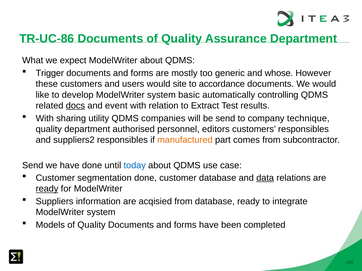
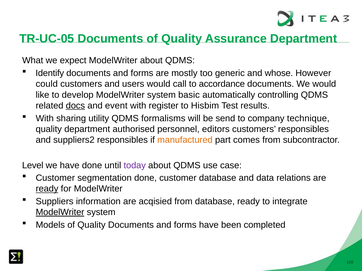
TR-UC-86: TR-UC-86 -> TR-UC-05 (47, 39)
Trigger: Trigger -> Identify (50, 73)
these: these -> could (47, 84)
site: site -> call (180, 84)
relation: relation -> register (164, 106)
Extract: Extract -> Hisbim (205, 106)
companies: companies -> formalisms (163, 119)
Send: Send -> Level (33, 166)
today colour: blue -> purple (135, 166)
data underline: present -> none (265, 178)
ModelWriter underline: none -> present (60, 213)
